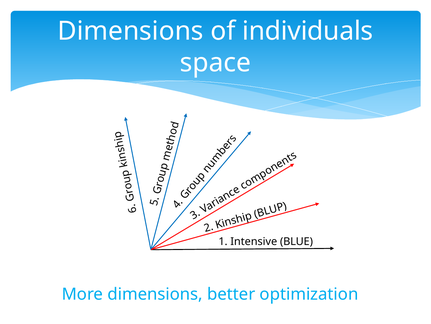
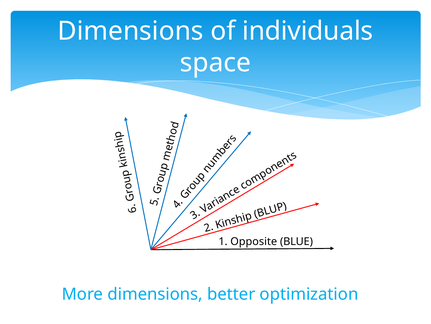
Intensive: Intensive -> Opposite (254, 241)
